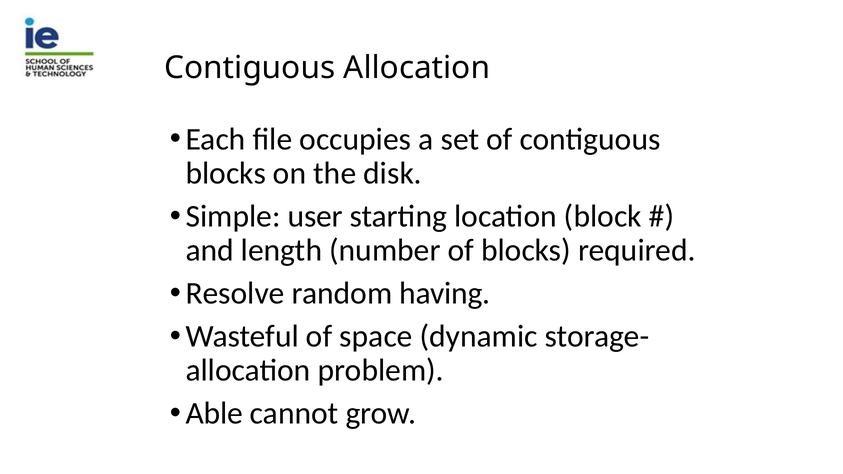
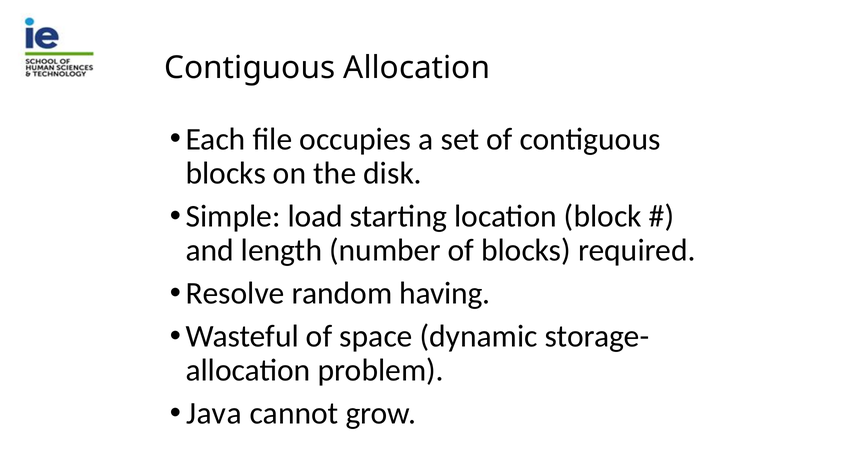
user: user -> load (315, 216)
Able: Able -> Java (214, 413)
